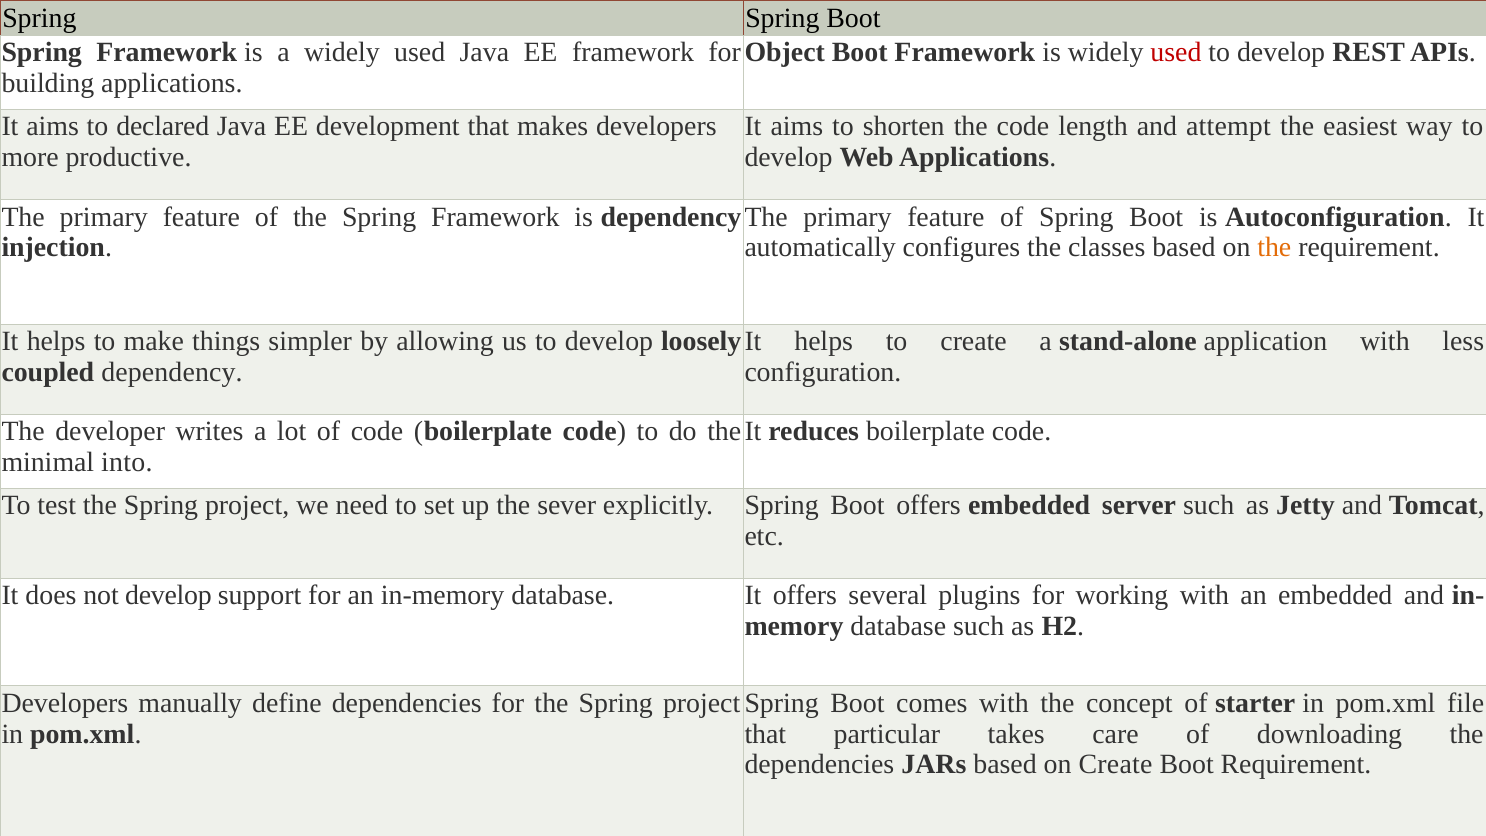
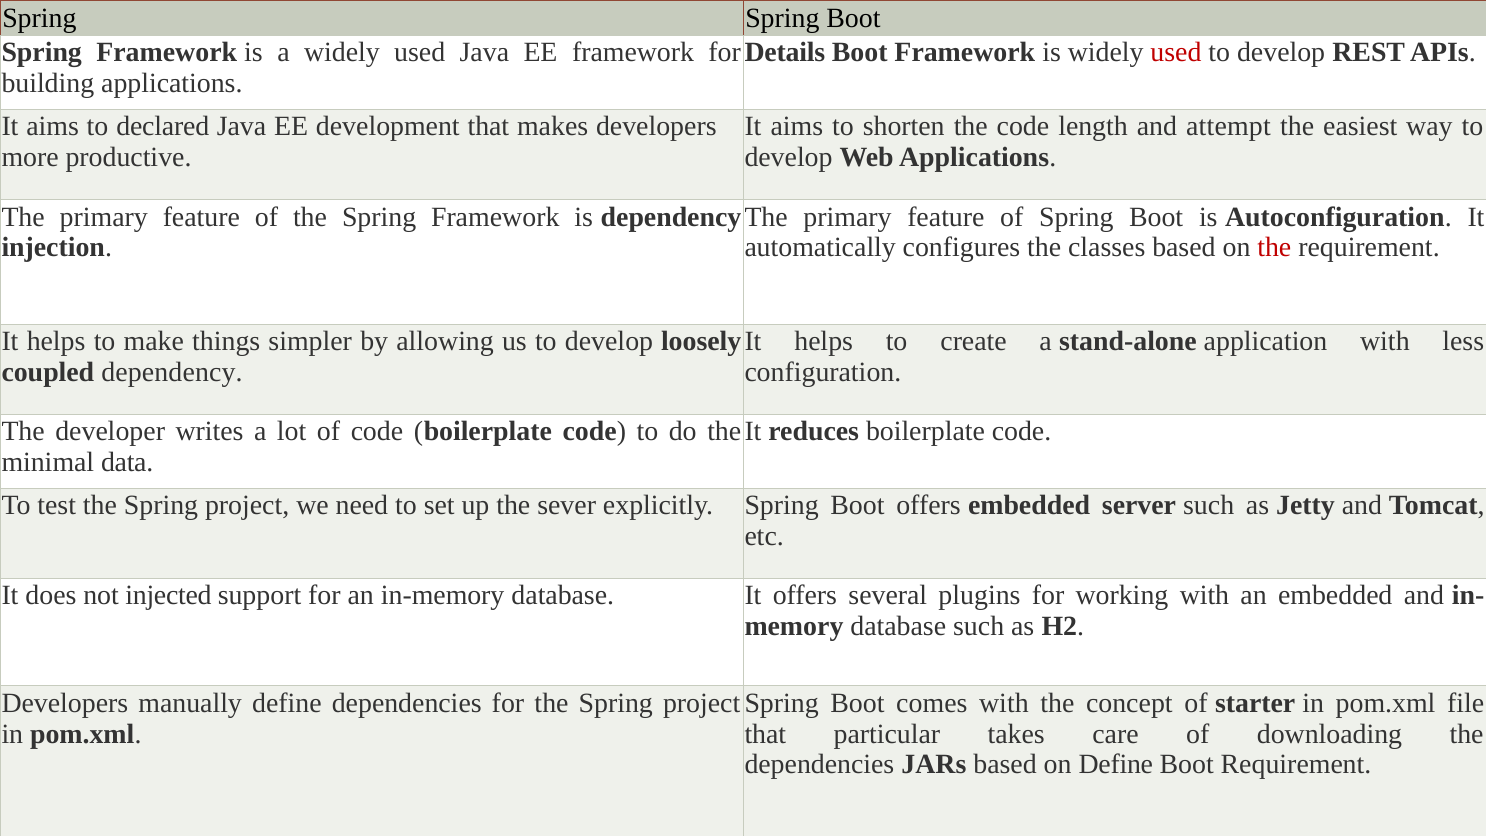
Object: Object -> Details (785, 53)
the colour: orange -> red (1274, 248)
into: into -> data (127, 462)
not develop: develop -> injected (168, 596)
on Create: Create -> Define (1116, 765)
